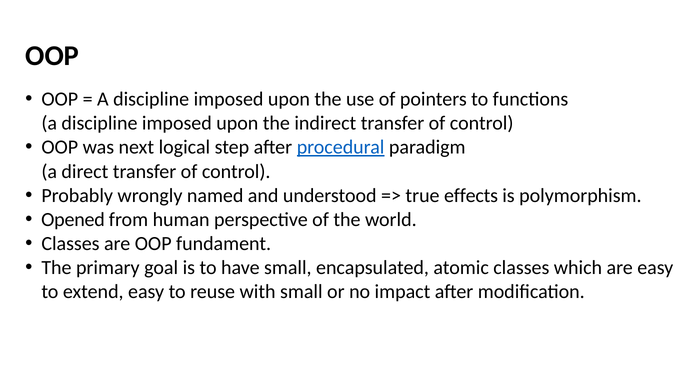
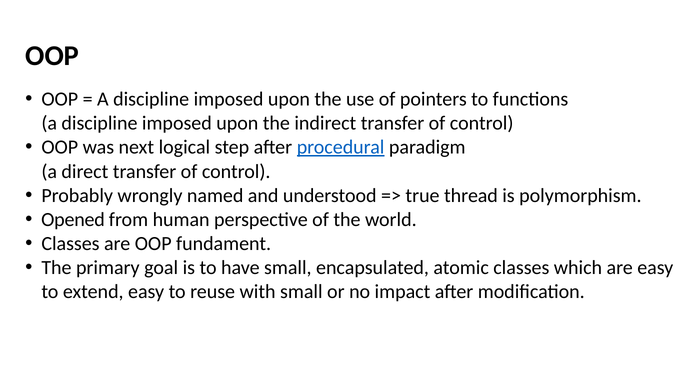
effects: effects -> thread (471, 196)
